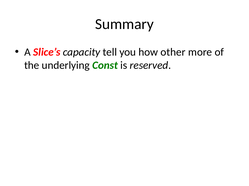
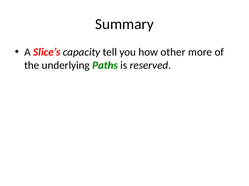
Const: Const -> Paths (105, 66)
